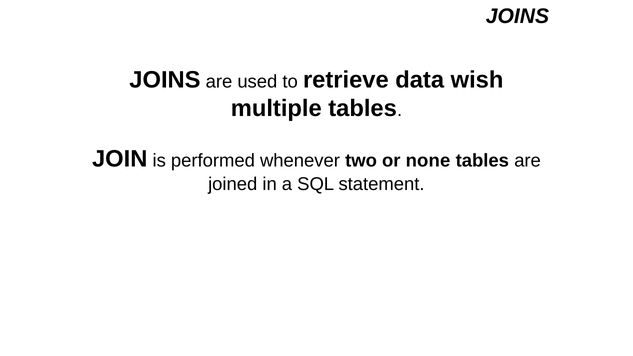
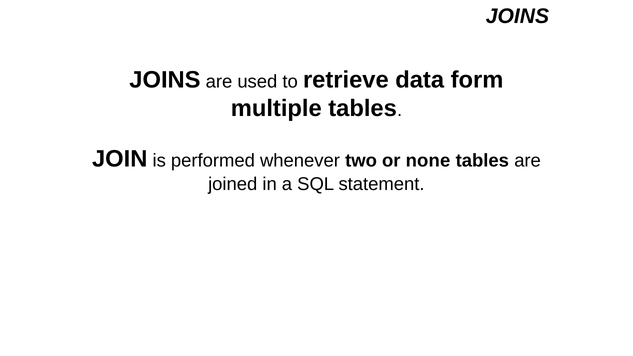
wish: wish -> form (477, 80)
